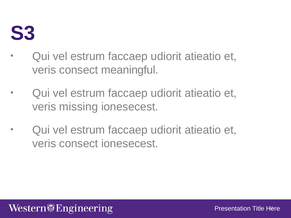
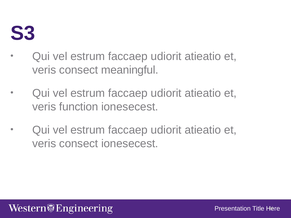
missing: missing -> function (79, 107)
